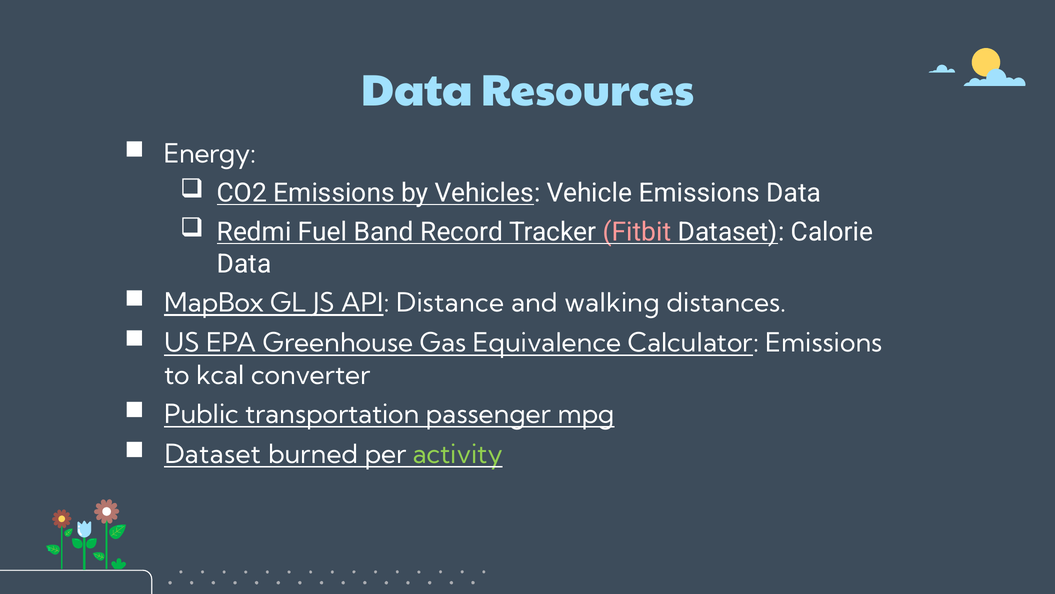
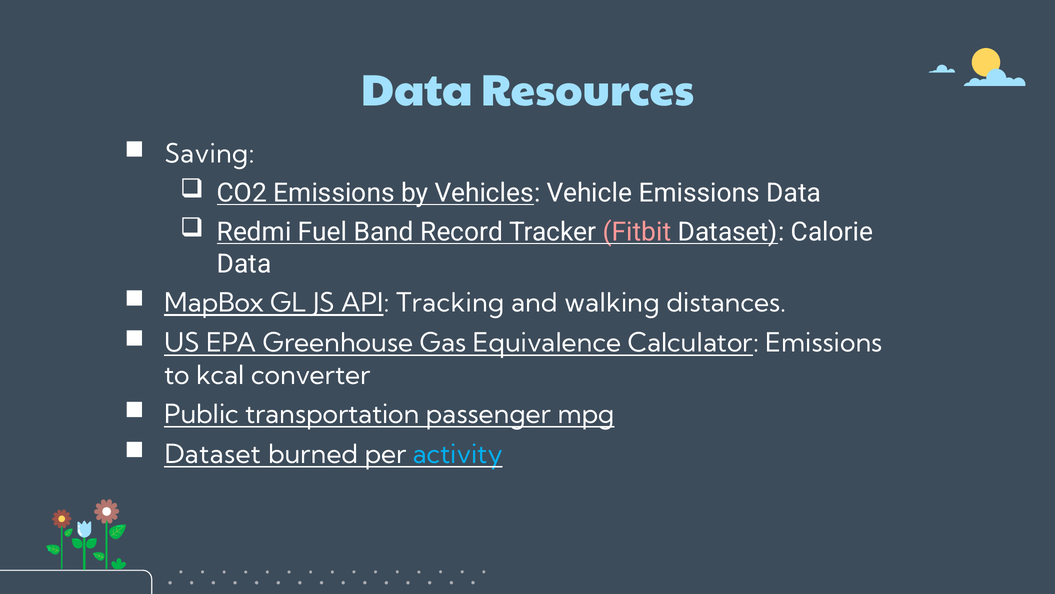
Energy: Energy -> Saving (210, 154)
Distance: Distance -> Tracking (450, 303)
activity colour: light green -> light blue (458, 454)
